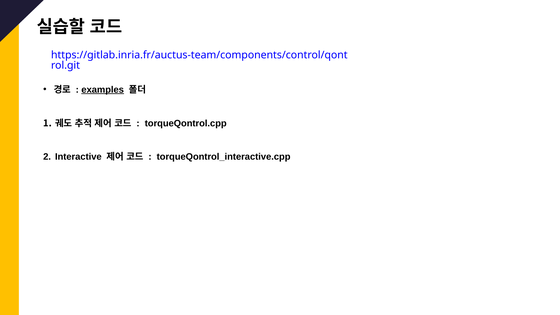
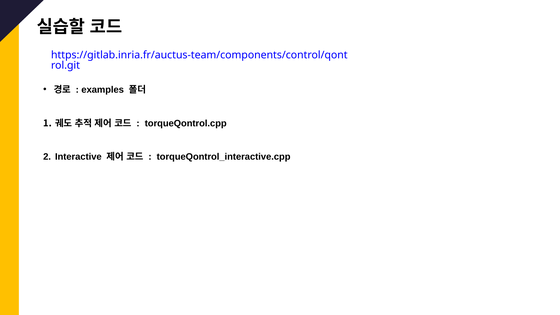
examples underline: present -> none (103, 90)
